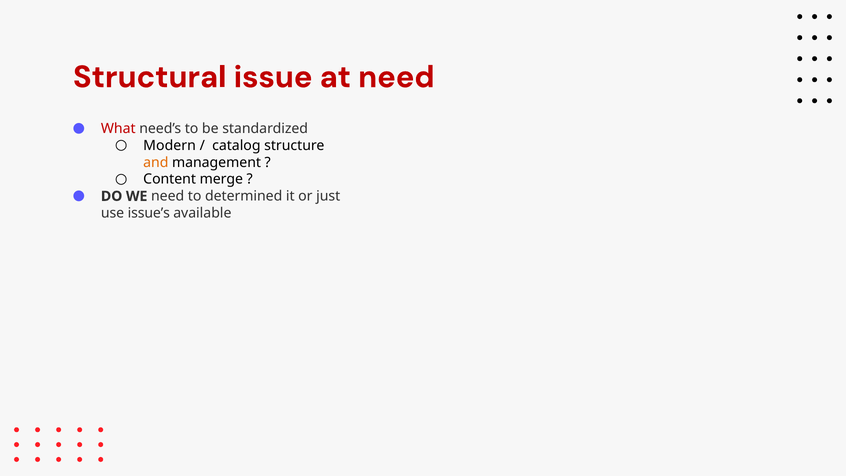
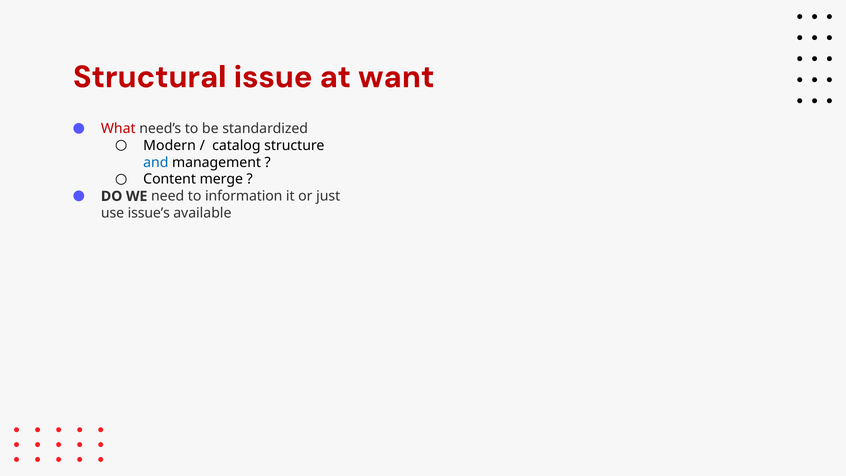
at need: need -> want (396, 77)
and colour: orange -> blue (156, 162)
determined: determined -> information (244, 196)
